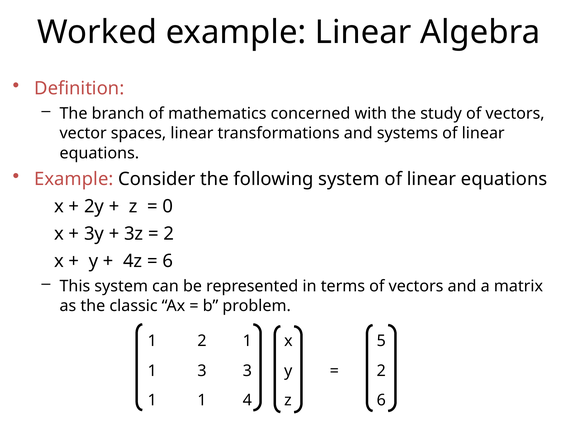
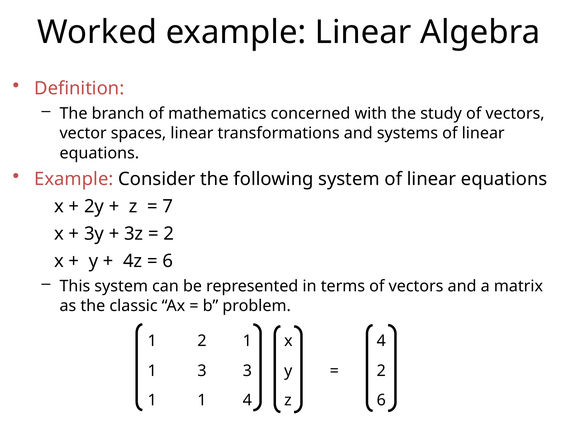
0: 0 -> 7 (168, 206)
x 5: 5 -> 4 (381, 341)
